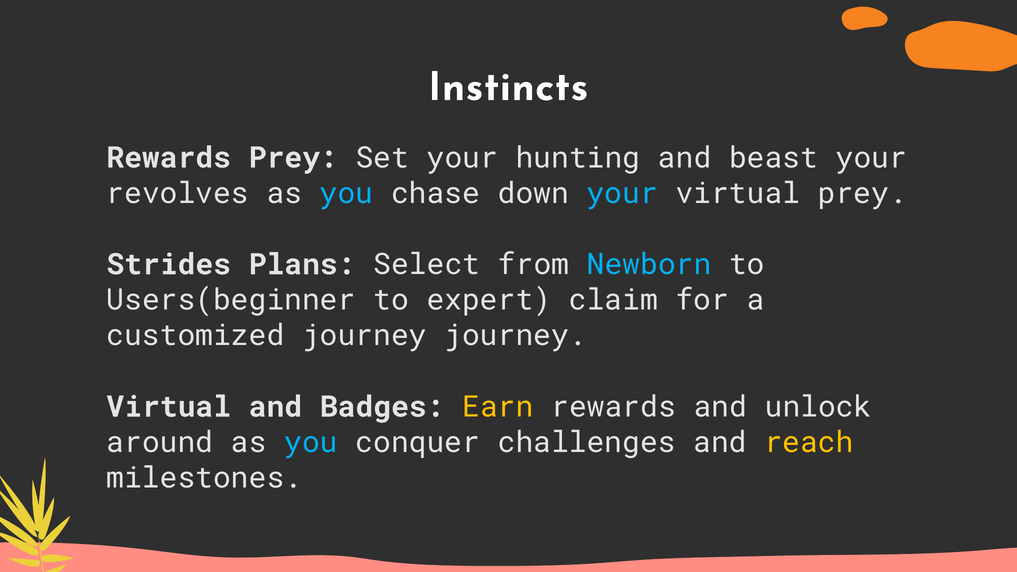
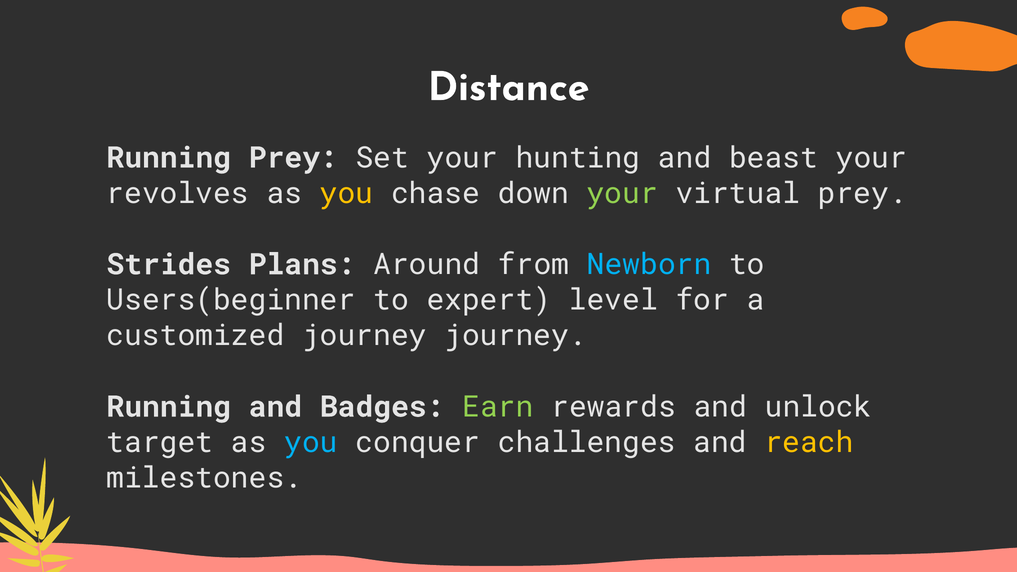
Instincts: Instincts -> Distance (509, 87)
Rewards: Rewards -> Running (169, 158)
you colour: light blue -> yellow (347, 193)
your colour: light blue -> light green (622, 193)
Select: Select -> Around (427, 265)
claim: claim -> level (613, 300)
Virtual: Virtual -> Running (169, 407)
Earn colour: yellow -> light green (498, 407)
around: around -> target (160, 442)
